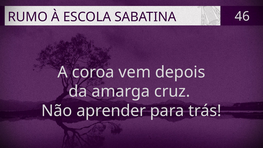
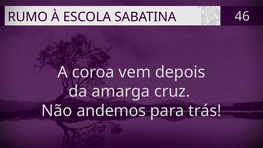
aprender: aprender -> andemos (111, 111)
